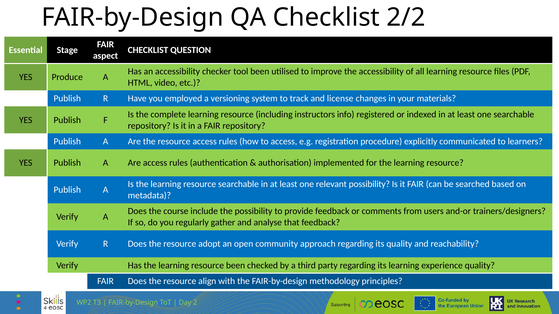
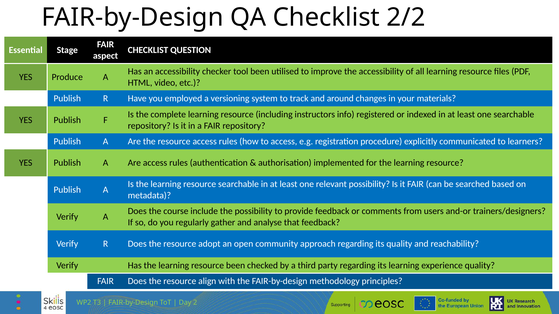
license: license -> around (340, 99)
